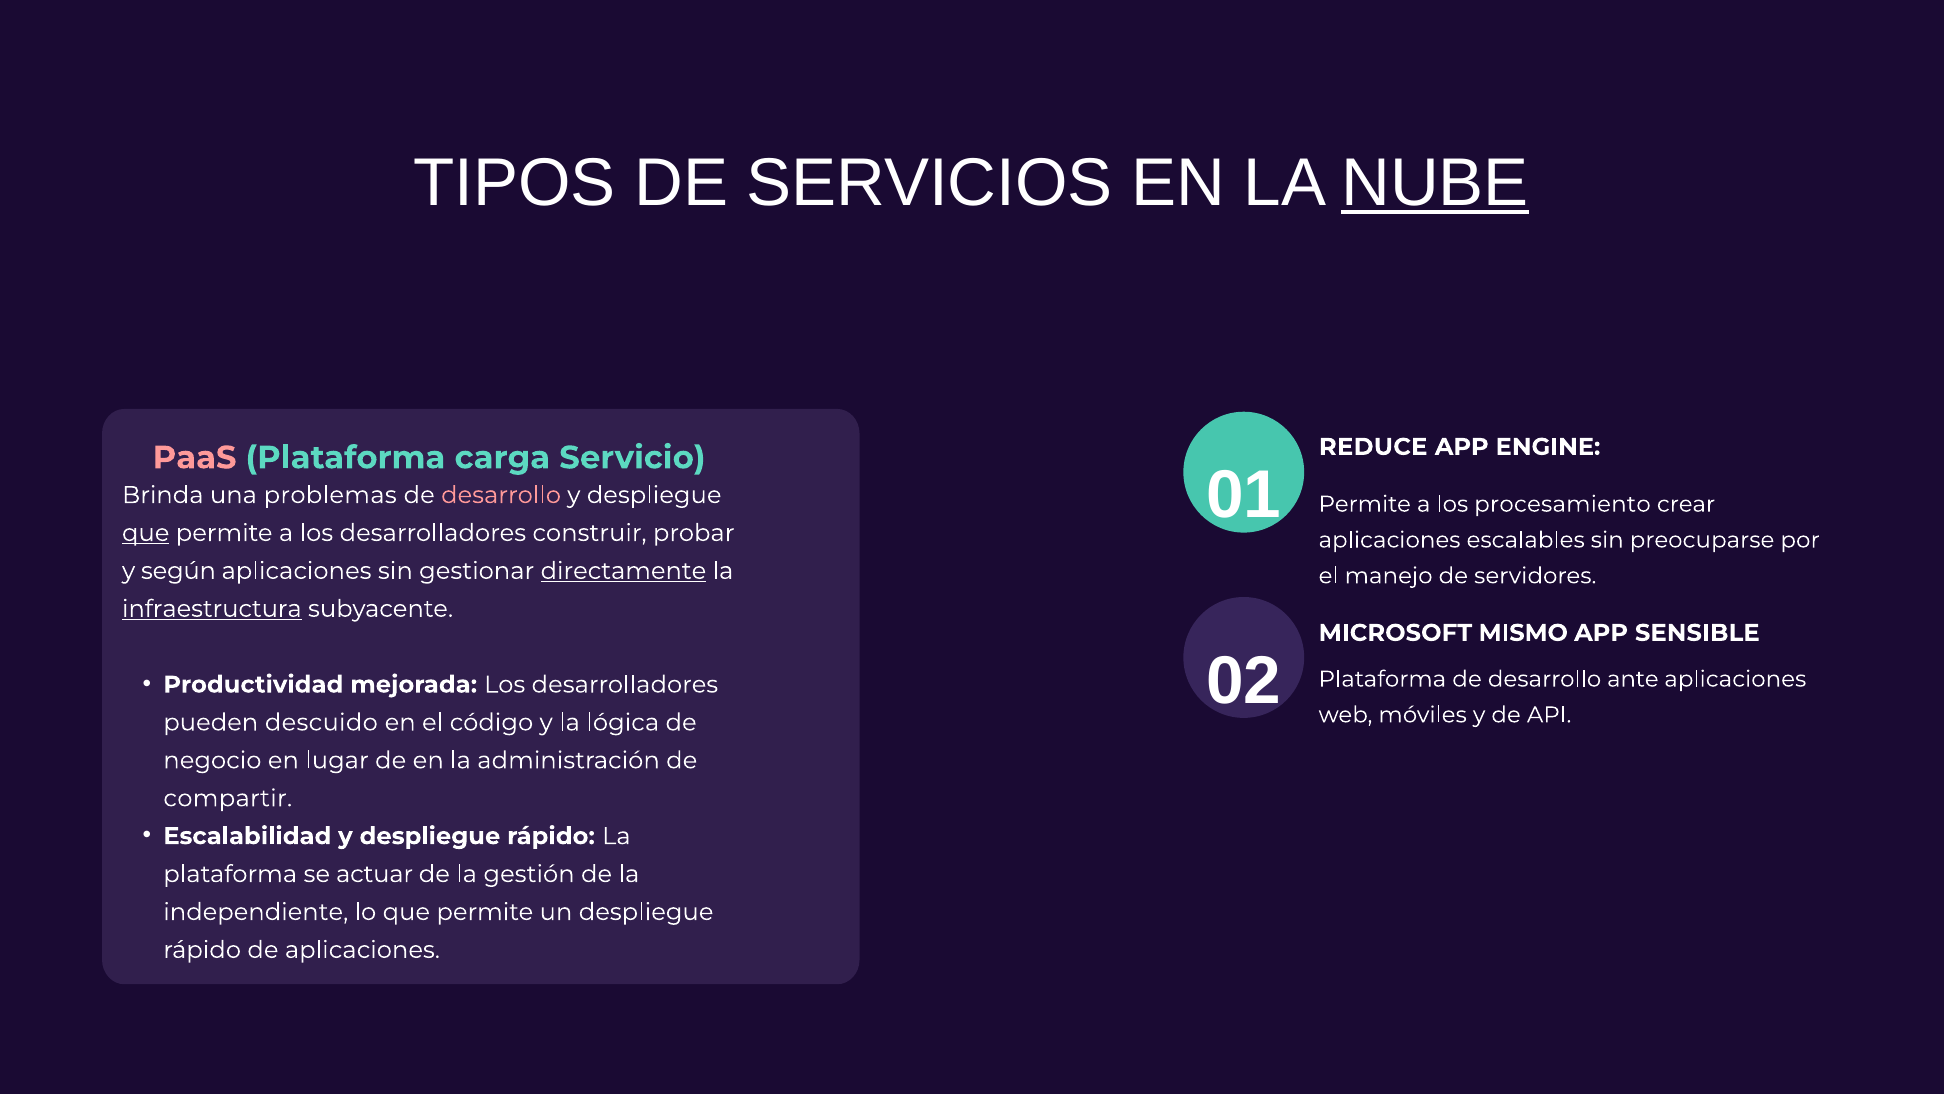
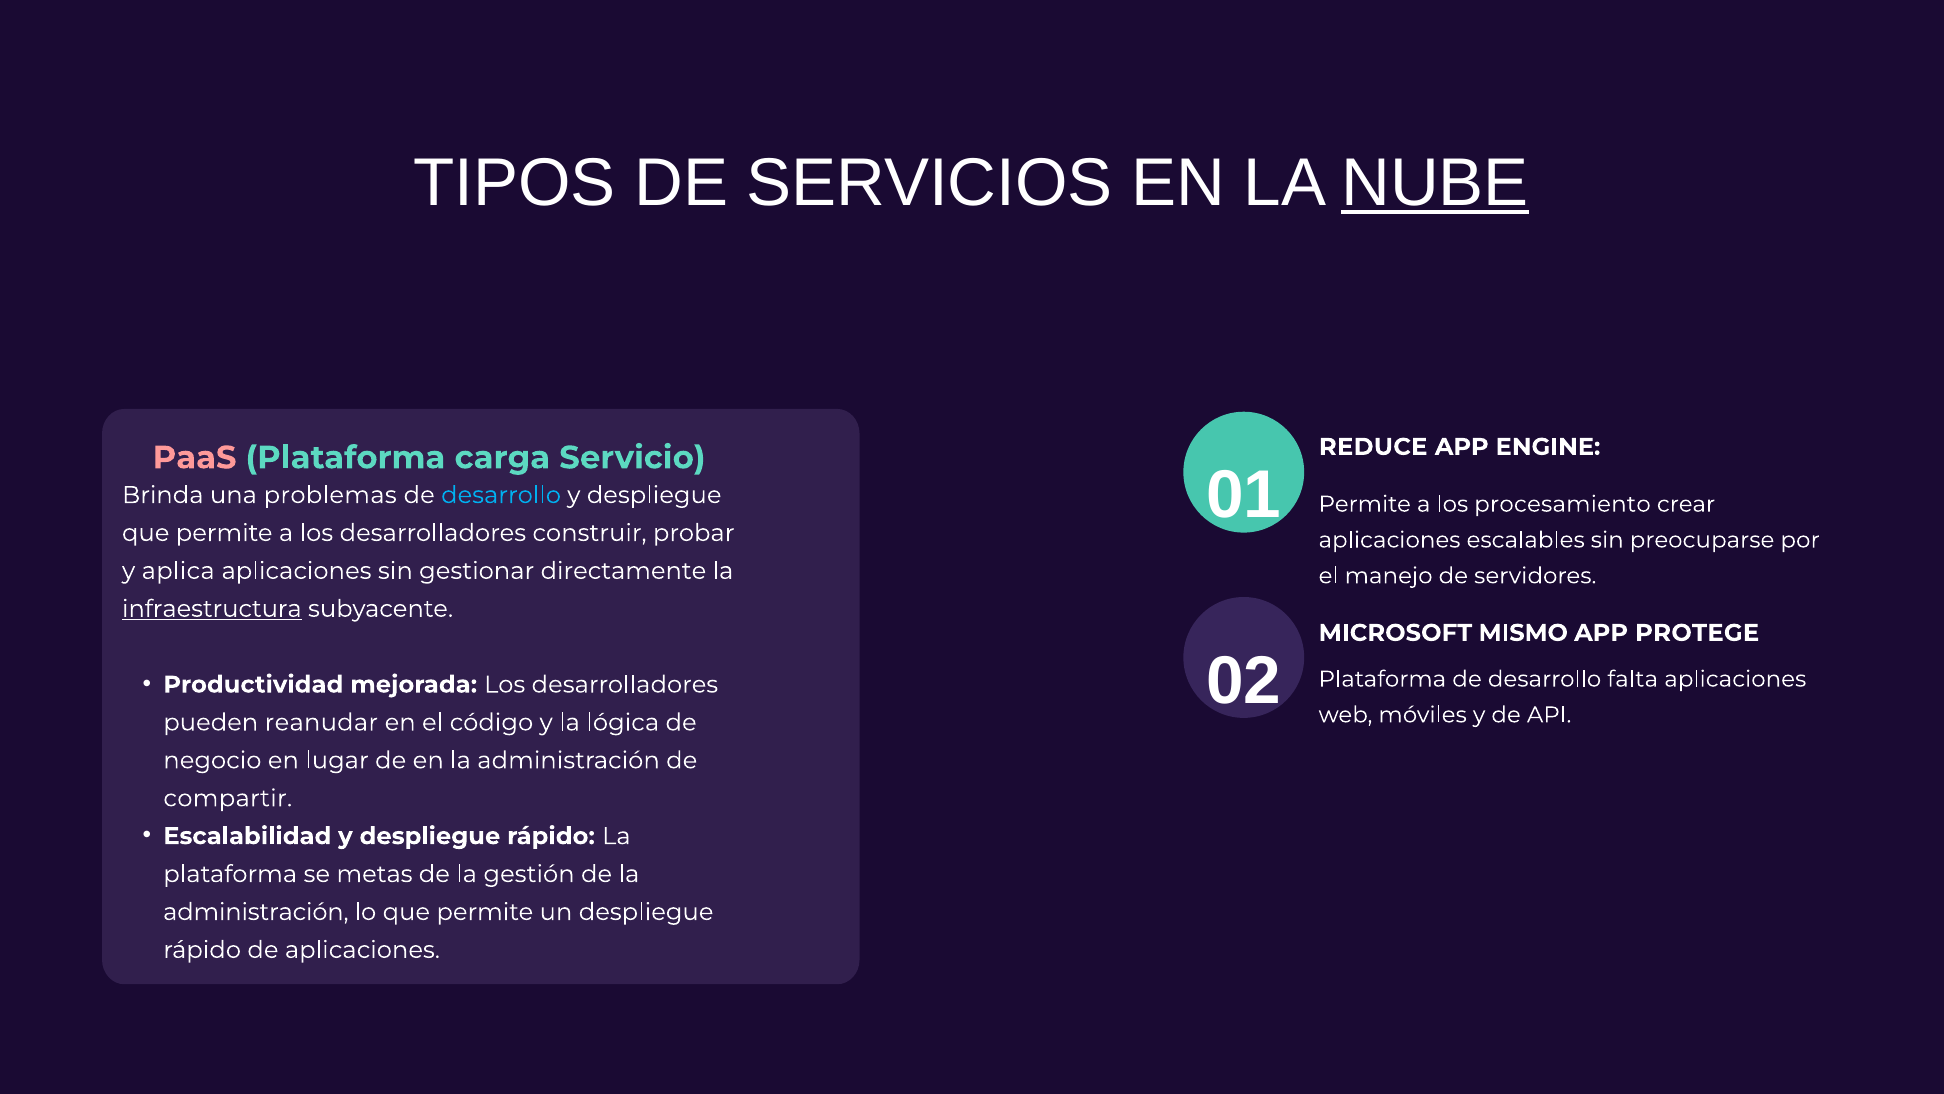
desarrollo colour: pink -> light blue (501, 495)
que underline: present -> none (146, 533)
según: según -> aplica (178, 571)
directamente underline: present -> none (623, 571)
SENSIBLE: SENSIBLE -> PROTEGE (1697, 633)
ante: ante -> falta (1633, 679)
descuido: descuido -> reanudar (321, 722)
actuar: actuar -> metas (374, 874)
independiente: independiente -> administración (256, 912)
